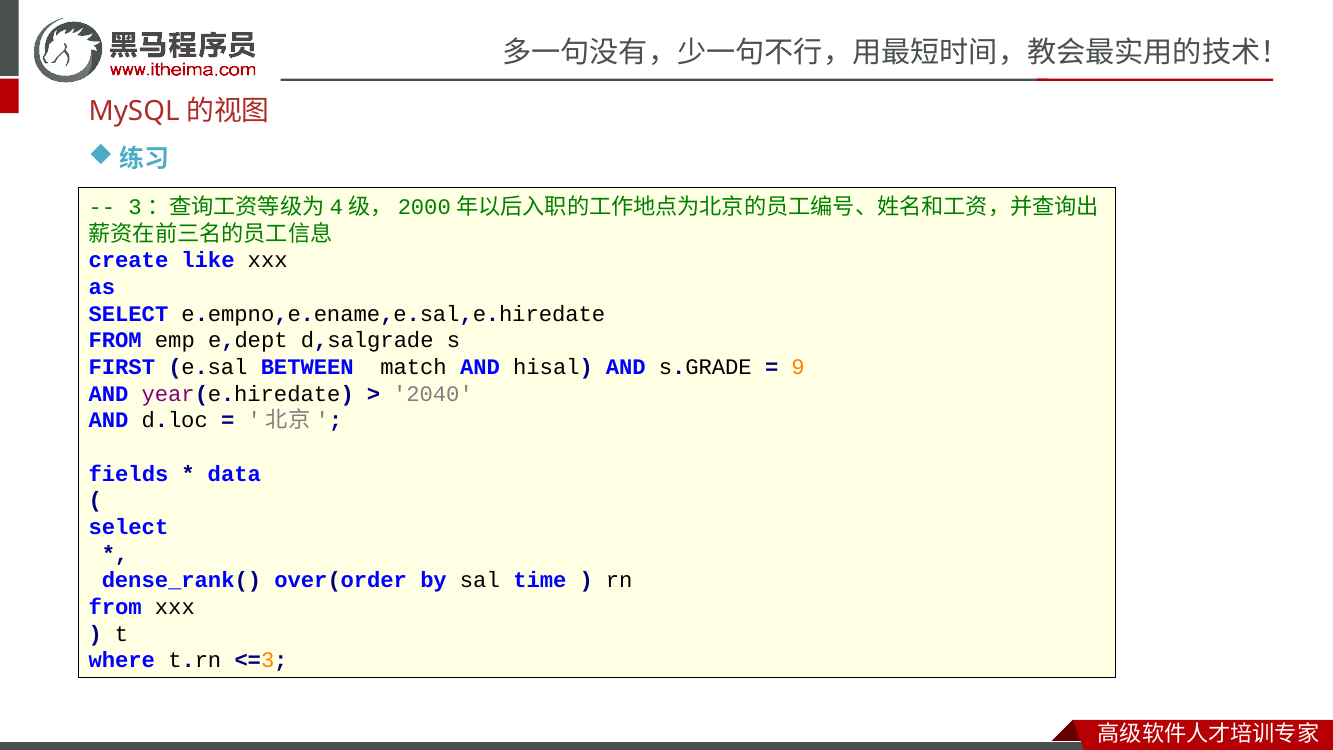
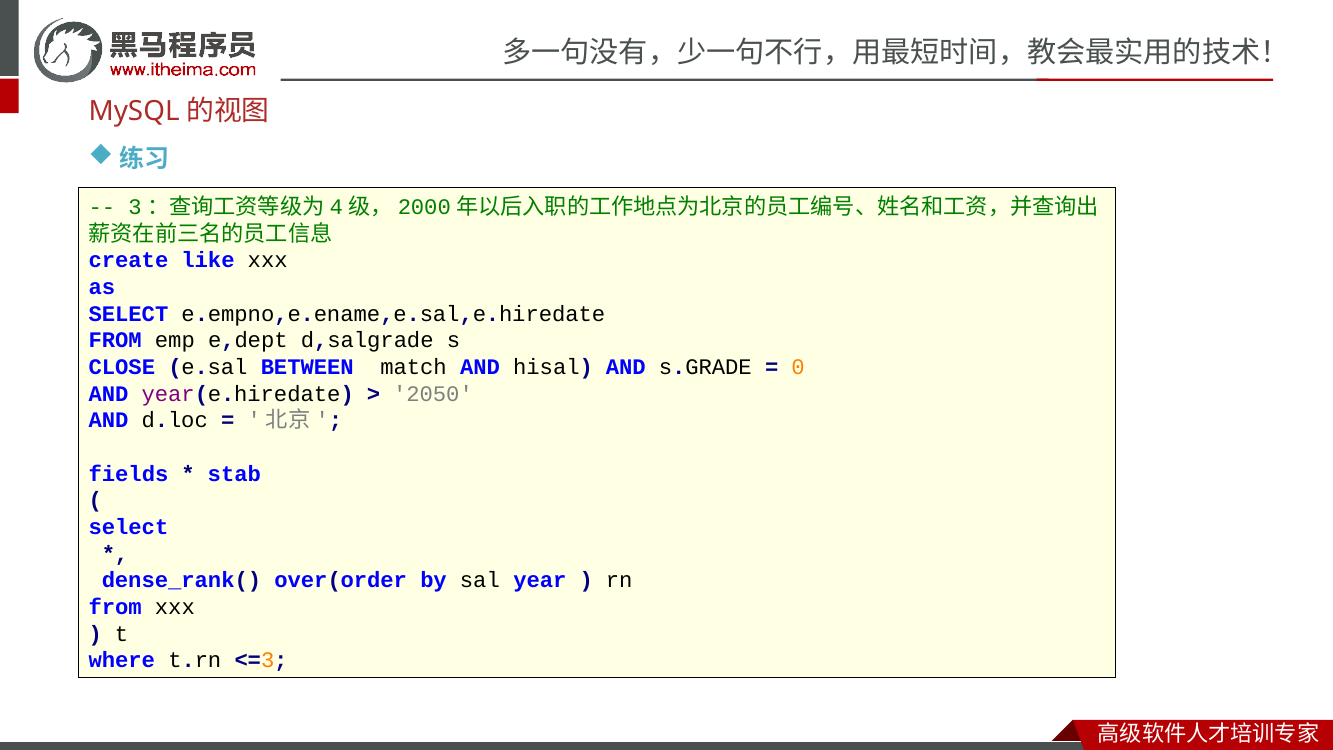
FIRST: FIRST -> CLOSE (122, 367)
9: 9 -> 0 (798, 367)
2040: 2040 -> 2050 (433, 394)
data: data -> stab (234, 474)
time: time -> year (540, 580)
